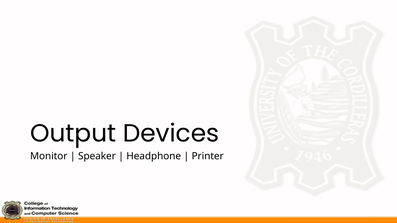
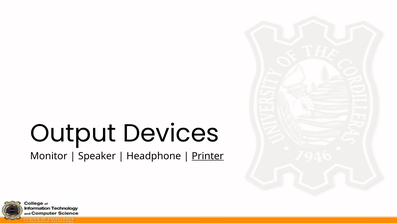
Printer underline: none -> present (208, 156)
